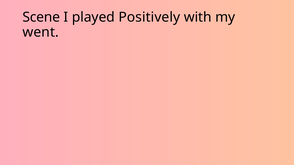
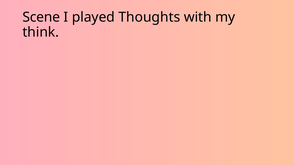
Positively: Positively -> Thoughts (149, 17)
went: went -> think (41, 32)
